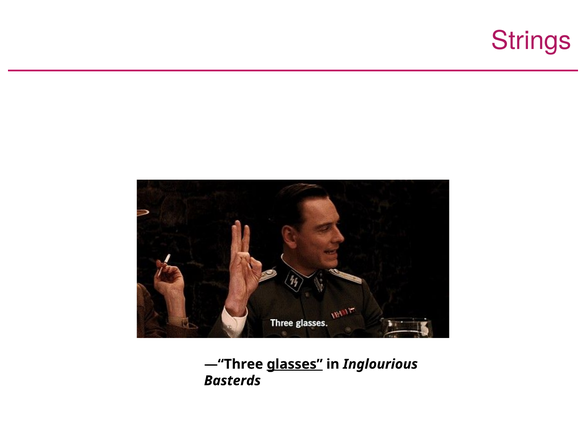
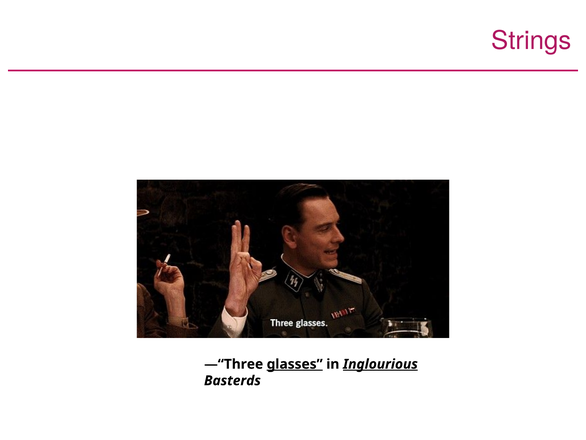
Inglourious underline: none -> present (380, 364)
